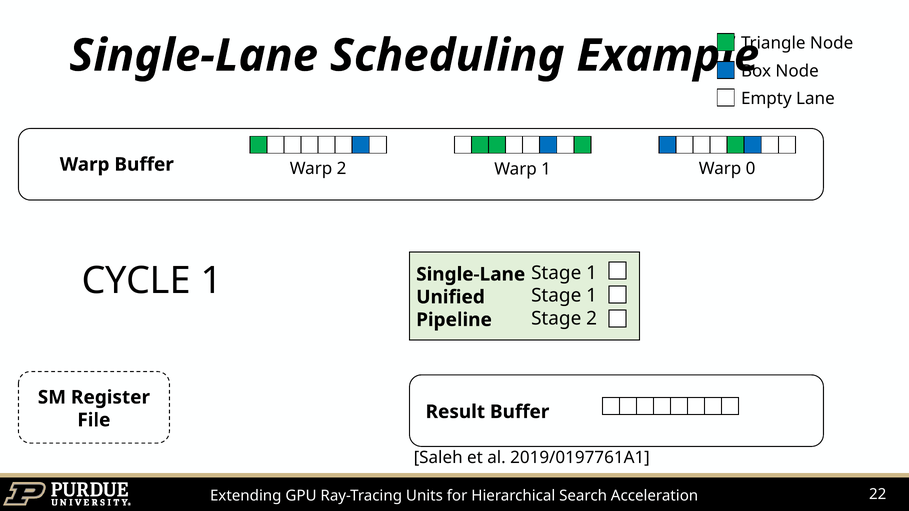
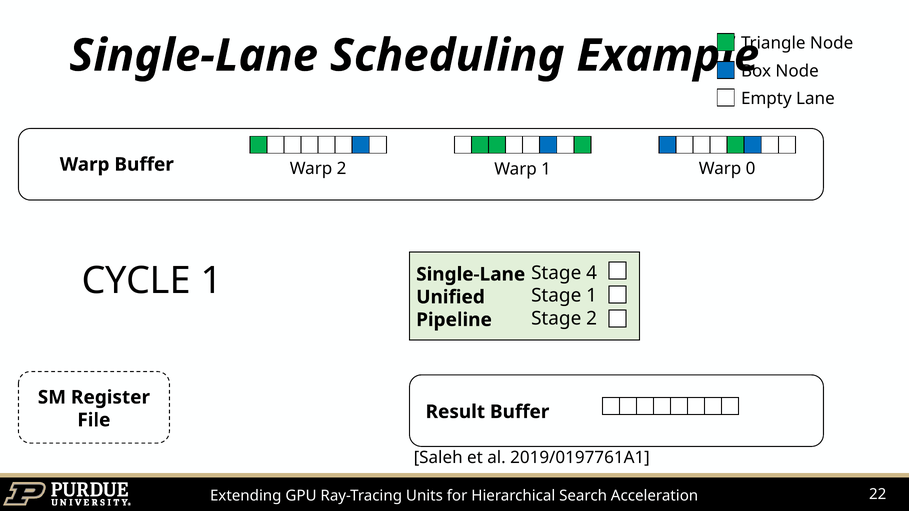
1: 1 -> 4 (592, 273)
